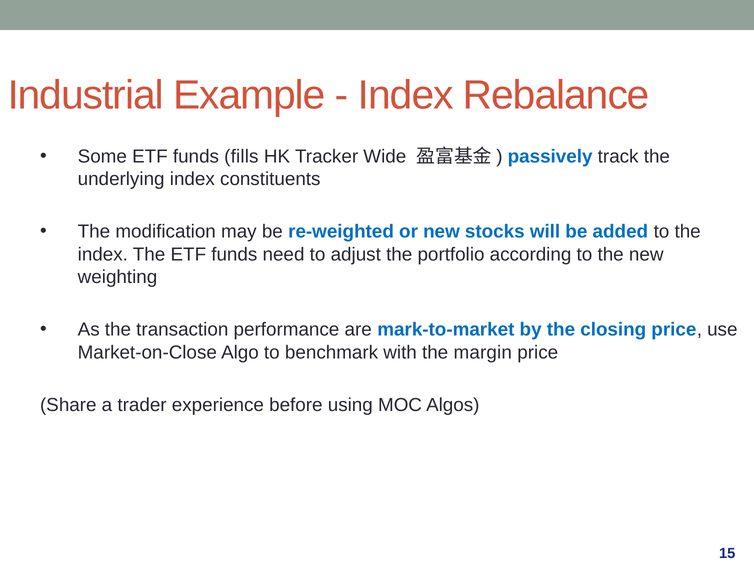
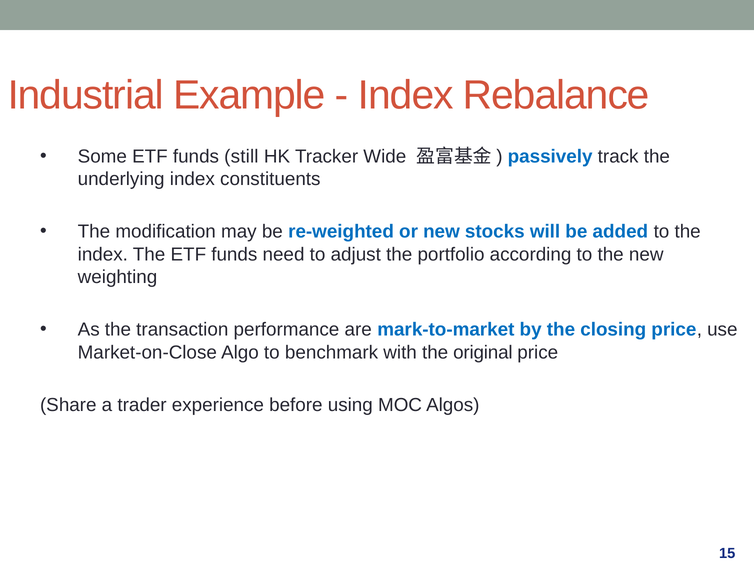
fills: fills -> still (241, 157)
margin: margin -> original (483, 353)
